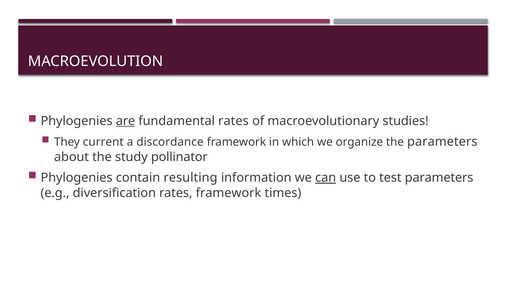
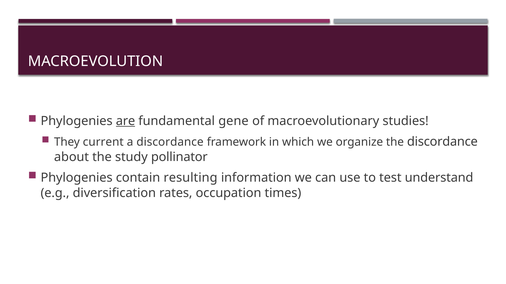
fundamental rates: rates -> gene (233, 121)
the parameters: parameters -> discordance (442, 142)
can underline: present -> none (326, 178)
test parameters: parameters -> understand (439, 178)
rates framework: framework -> occupation (229, 193)
